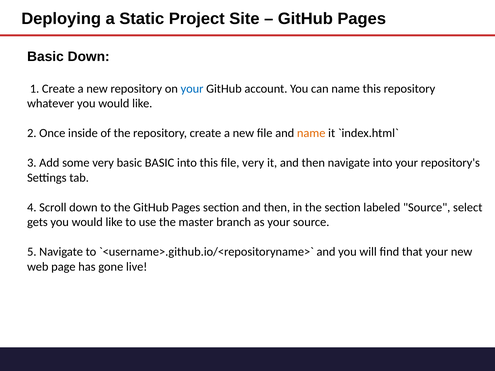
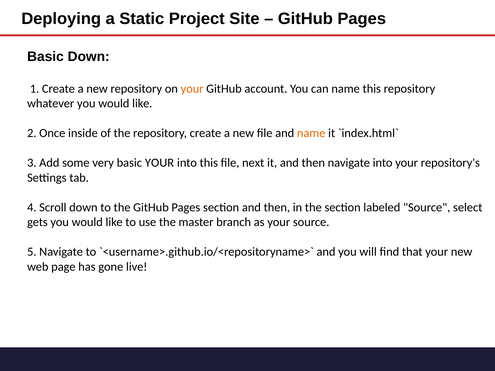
your colour: blue -> orange (192, 89)
basic BASIC: BASIC -> YOUR (159, 163)
file very: very -> next (253, 163)
